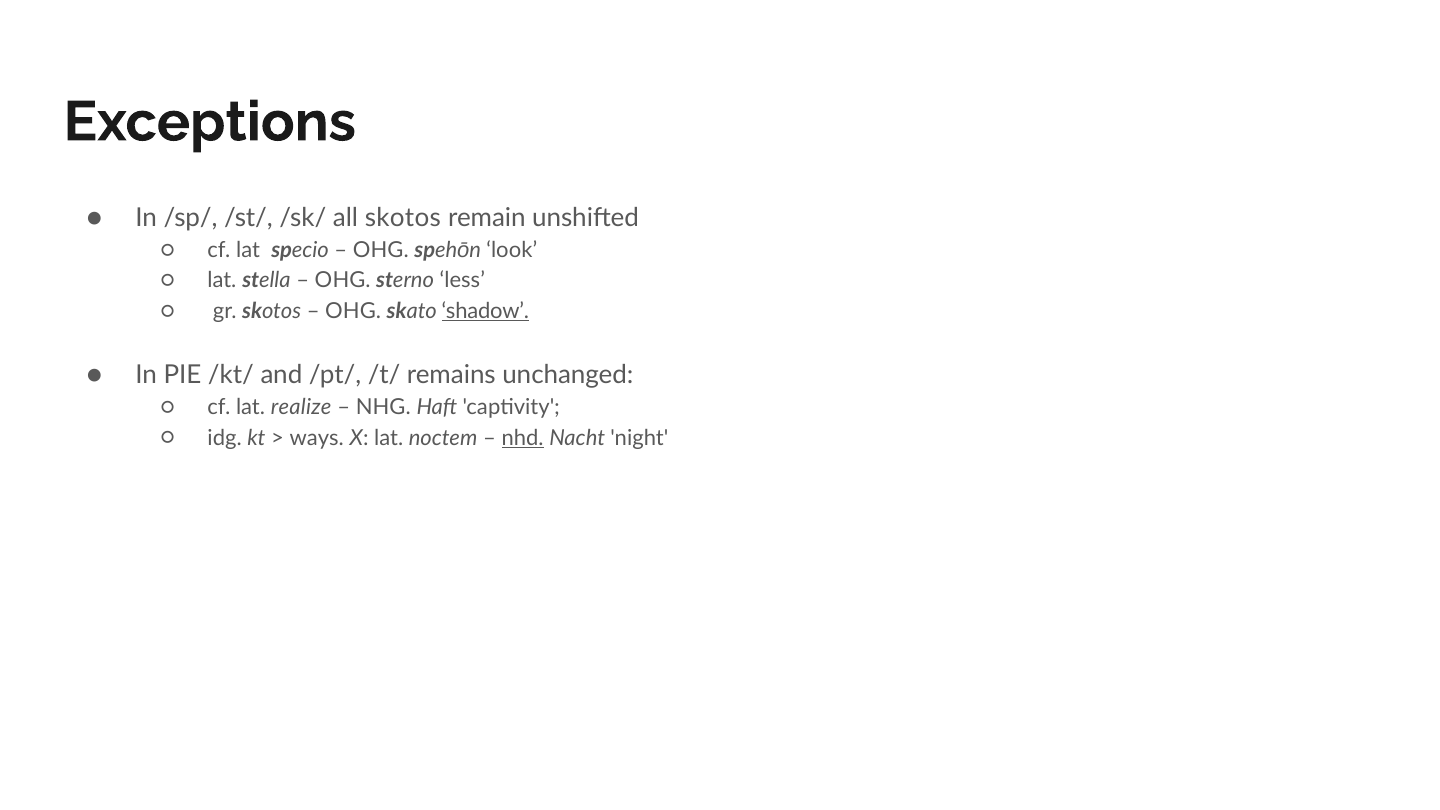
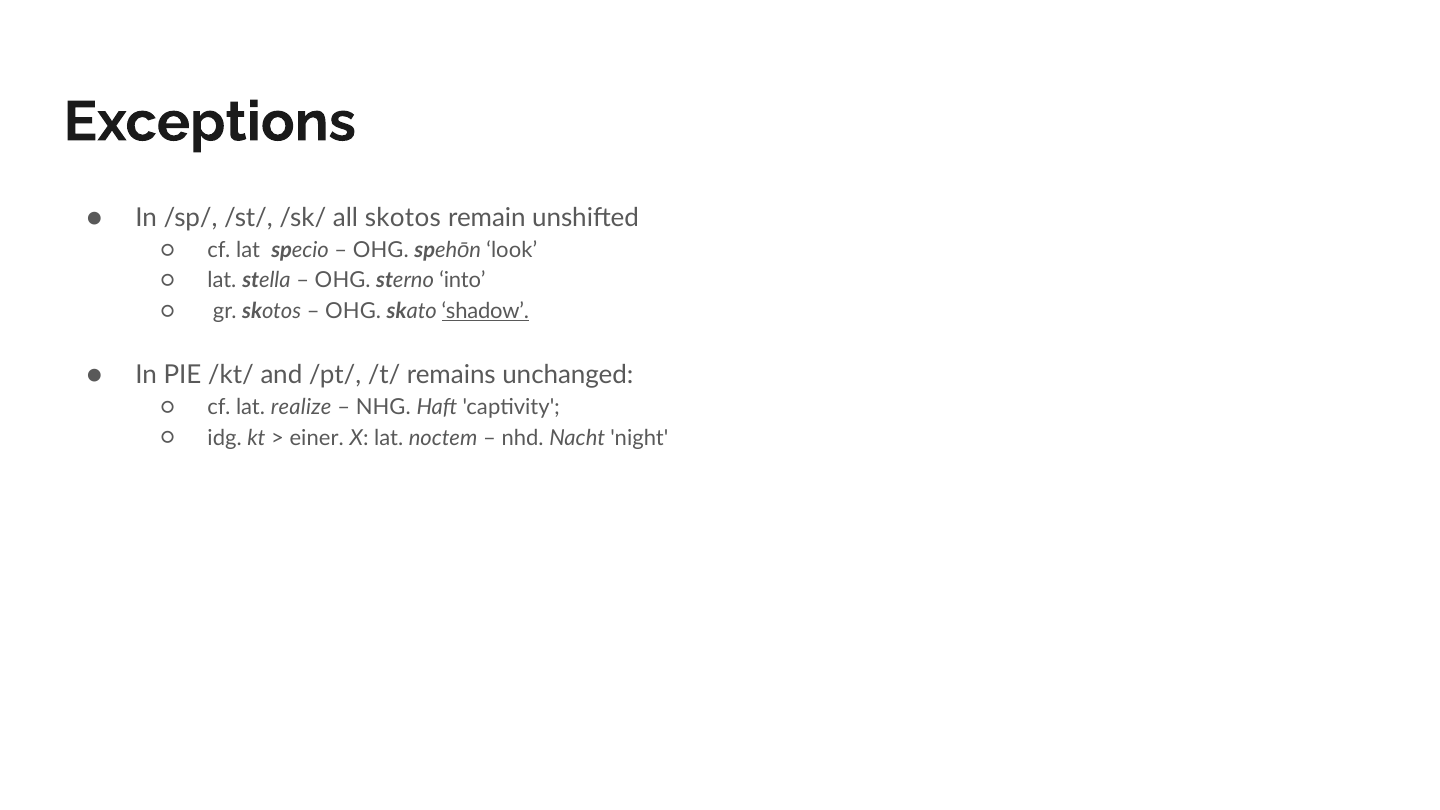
less: less -> into (462, 281)
ways: ways -> einer (317, 438)
nhd underline: present -> none (523, 438)
